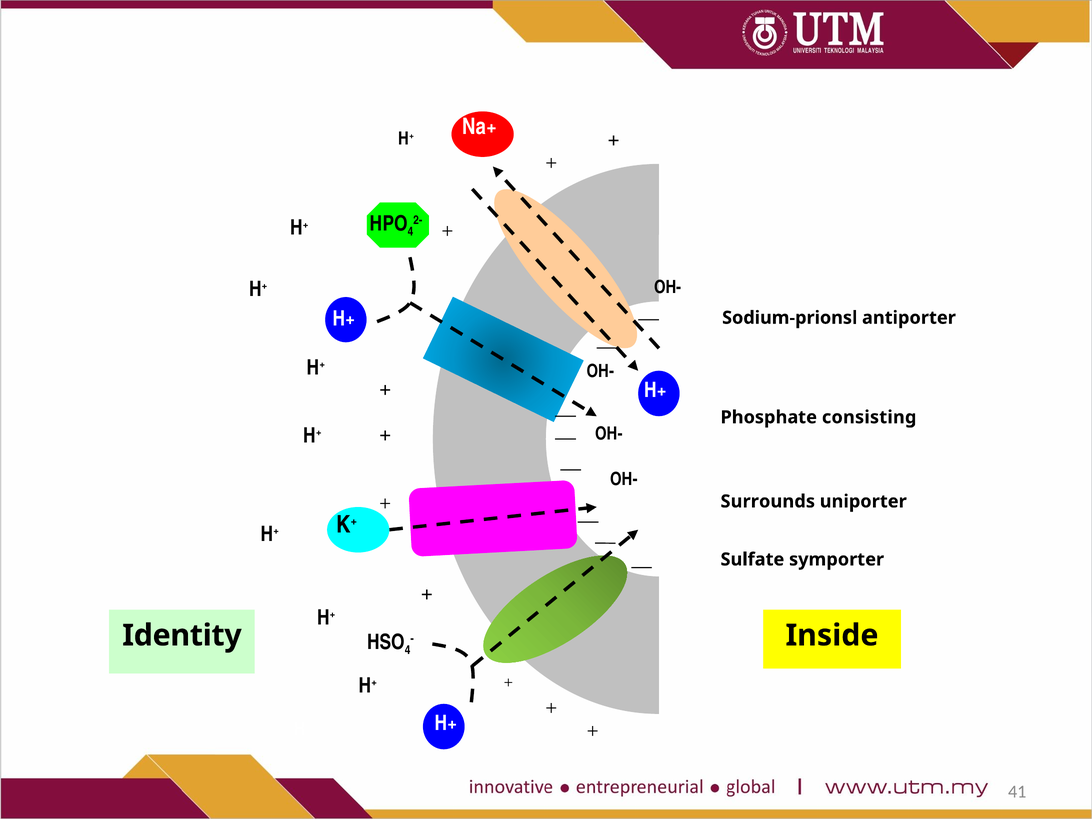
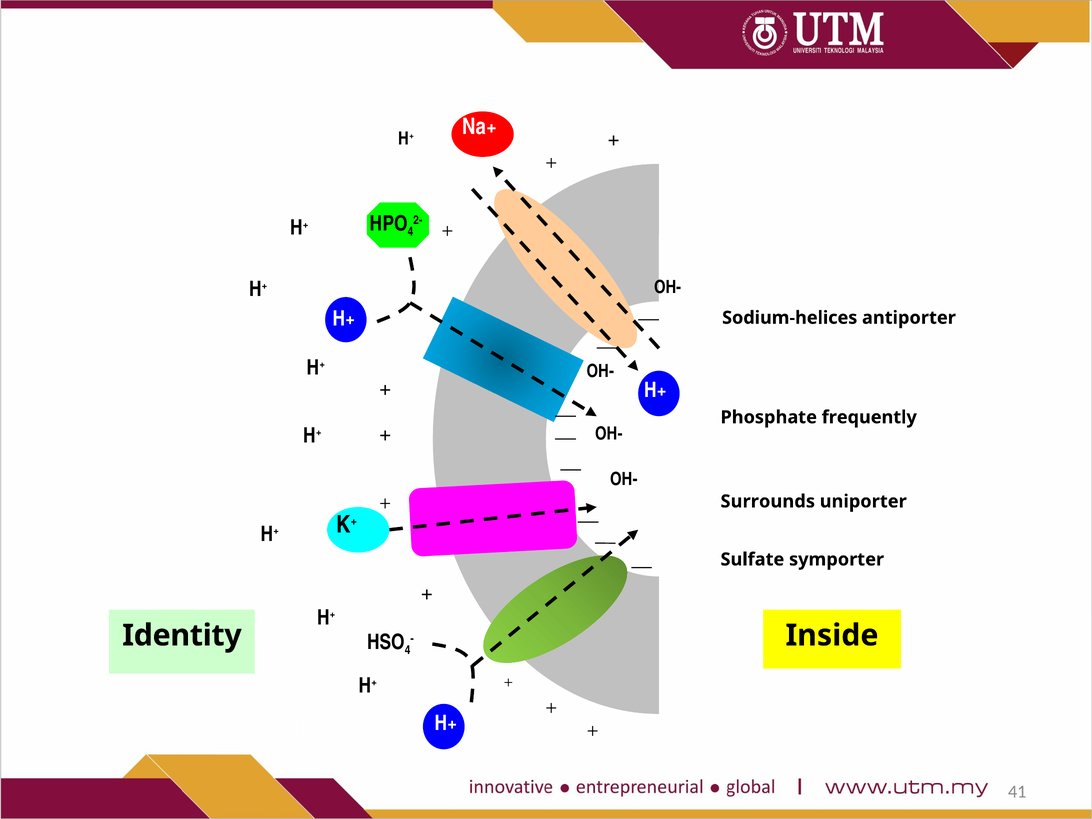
Sodium-prionsl: Sodium-prionsl -> Sodium-helices (790, 318)
consisting: consisting -> frequently (869, 417)
